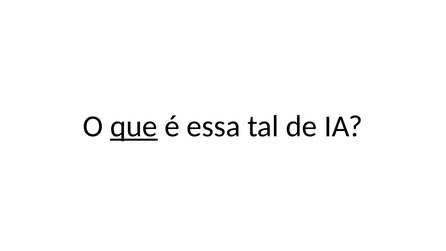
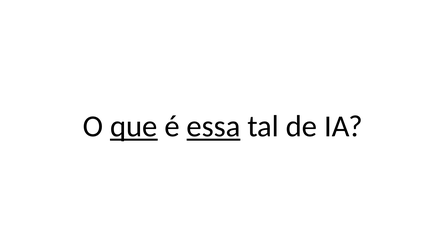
essa underline: none -> present (213, 126)
